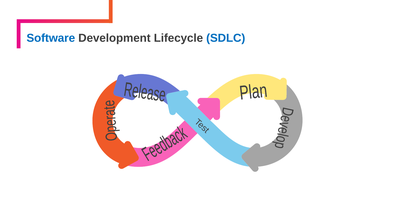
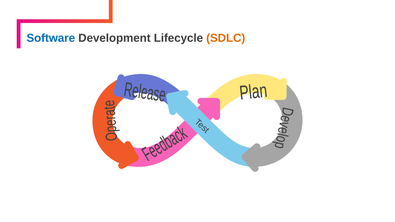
SDLC colour: blue -> orange (226, 38)
